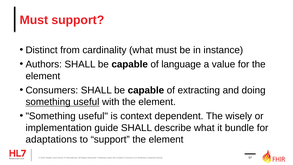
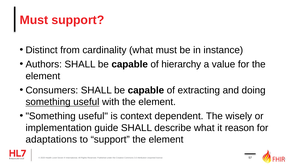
language: language -> hierarchy (181, 64)
bundle: bundle -> reason (240, 128)
